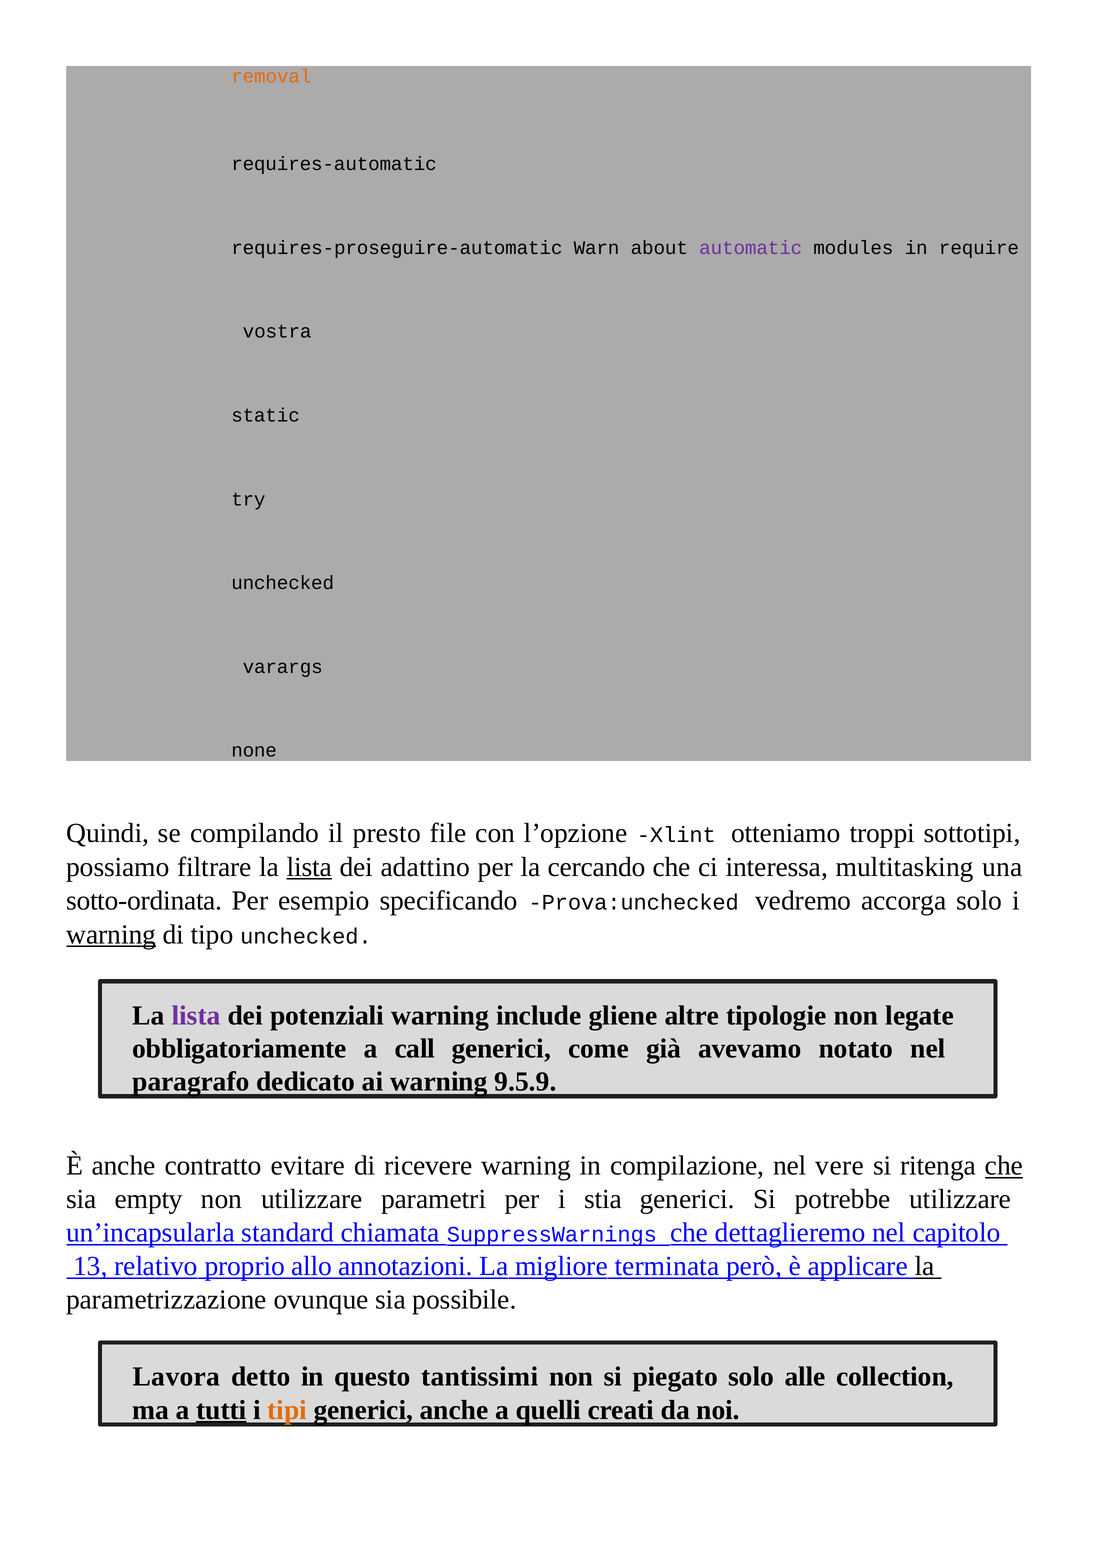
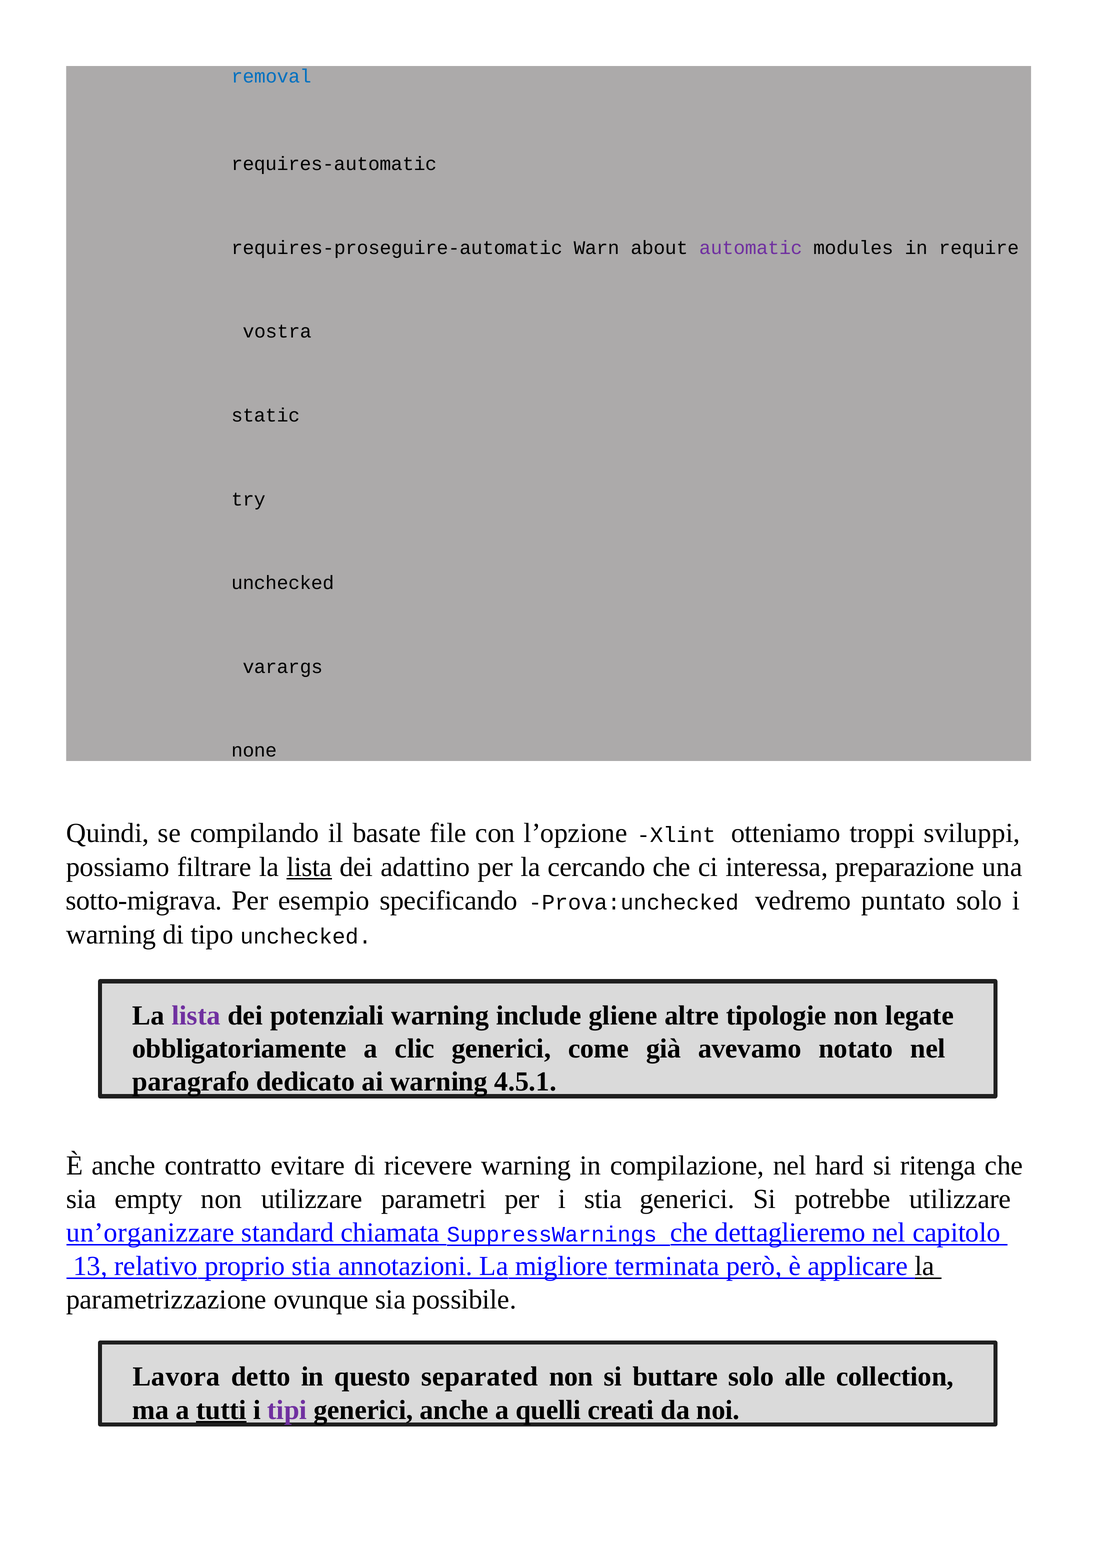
removal colour: orange -> blue (271, 76)
presto: presto -> basate (387, 834)
sottotipi: sottotipi -> sviluppi (972, 834)
multitasking: multitasking -> preparazione (905, 867)
sotto-ordinata: sotto-ordinata -> sotto-migrava (144, 901)
accorga: accorga -> puntato (904, 901)
warning underline: present -> none (111, 935)
call: call -> clic (415, 1049)
9.5.9: 9.5.9 -> 4.5.1 (526, 1082)
vere: vere -> hard (840, 1166)
che underline: present -> none (1004, 1166)
un’incapsularla: un’incapsularla -> un’organizzare (150, 1233)
proprio allo: allo -> stia (311, 1267)
tantissimi: tantissimi -> separated (480, 1377)
piegato: piegato -> buttare (675, 1377)
tipi colour: orange -> purple (287, 1411)
